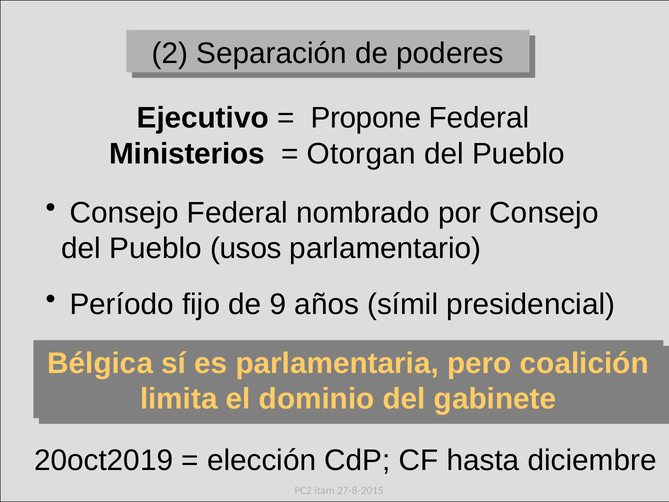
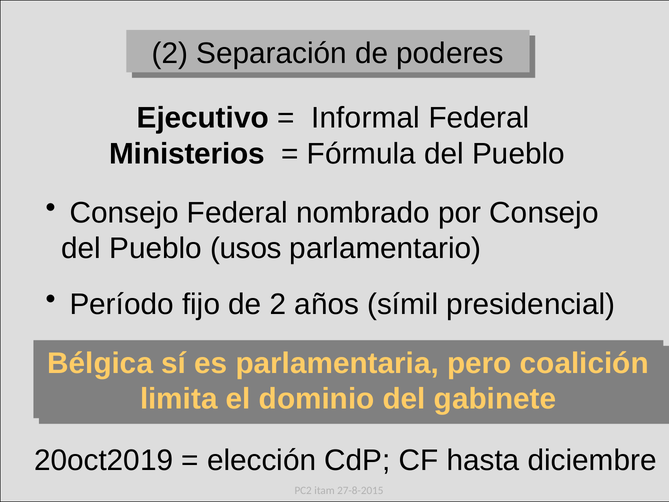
Propone: Propone -> Informal (366, 118)
Otorgan: Otorgan -> Fórmula (361, 154)
de 9: 9 -> 2 (278, 304)
